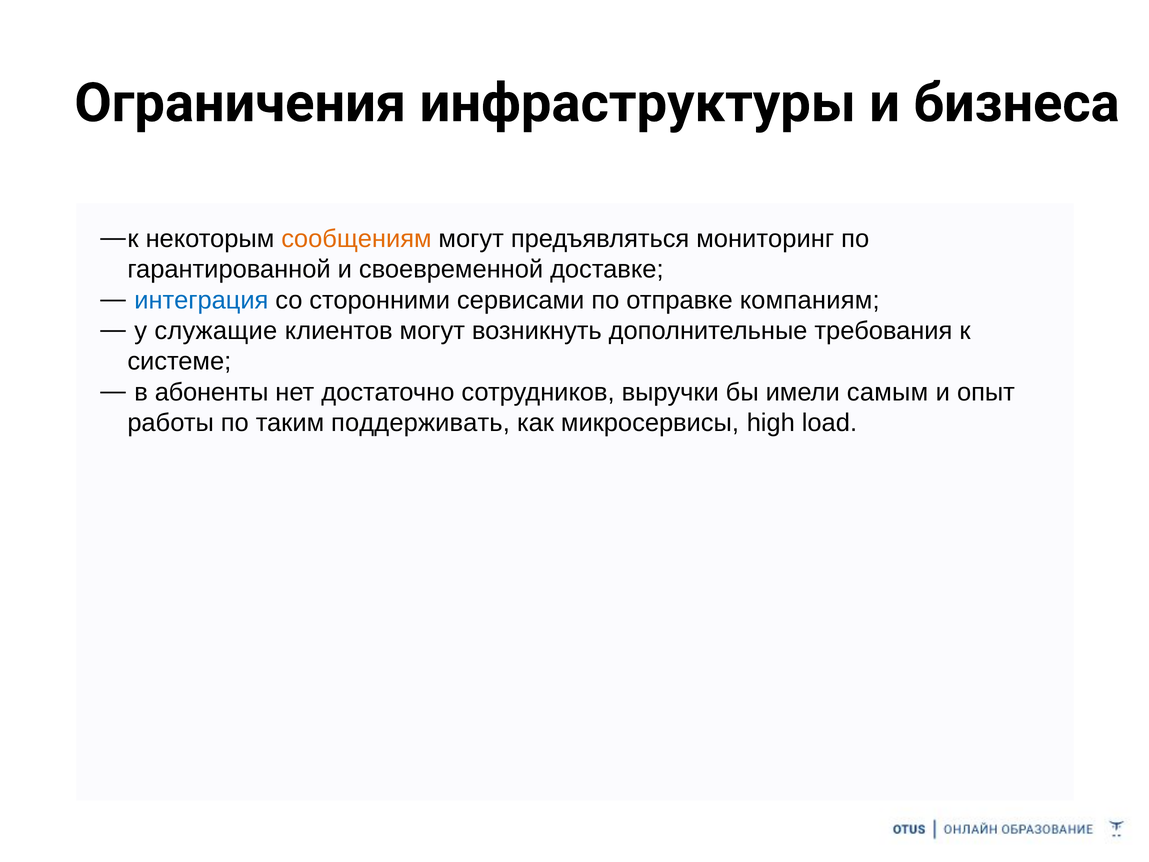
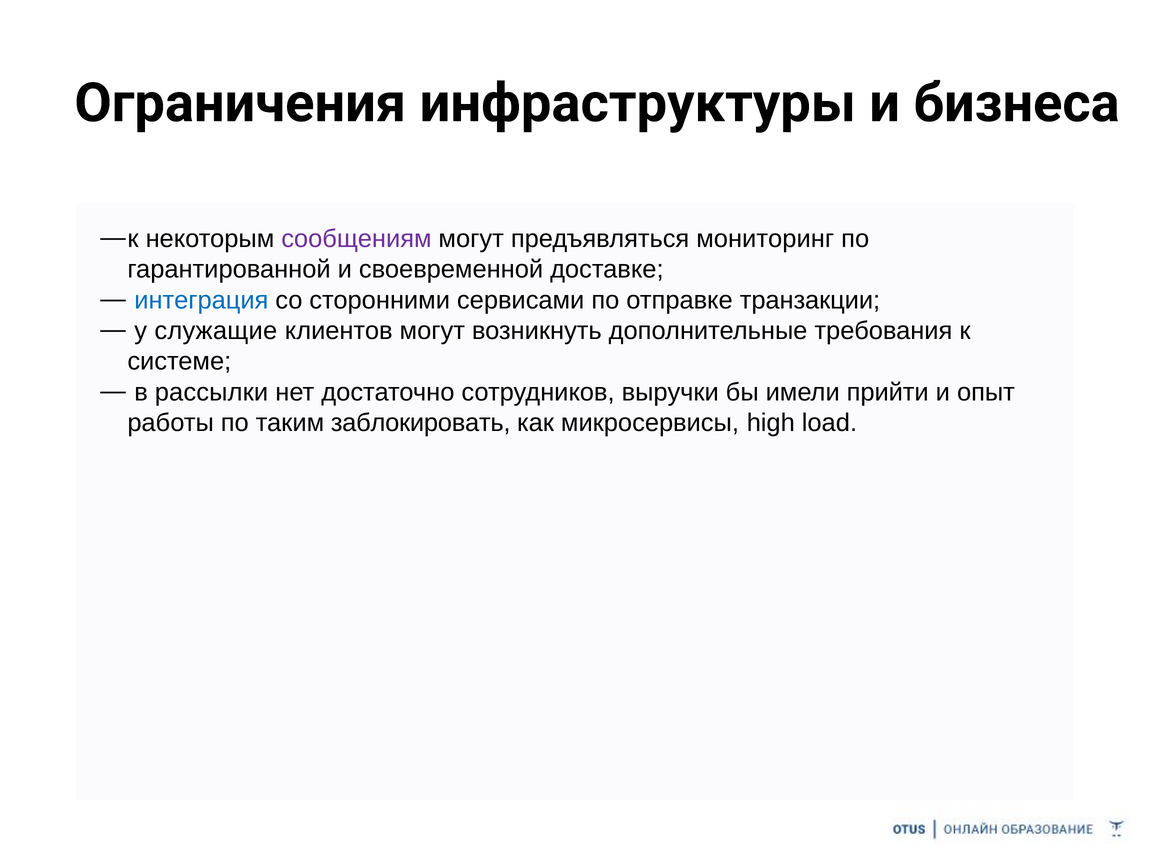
сообщениям colour: orange -> purple (356, 239)
компаниям: компаниям -> транзакции (810, 300)
абоненты: абоненты -> рассылки (211, 392)
самым: самым -> прийти (888, 392)
поддерживать: поддерживать -> заблокировать (421, 423)
